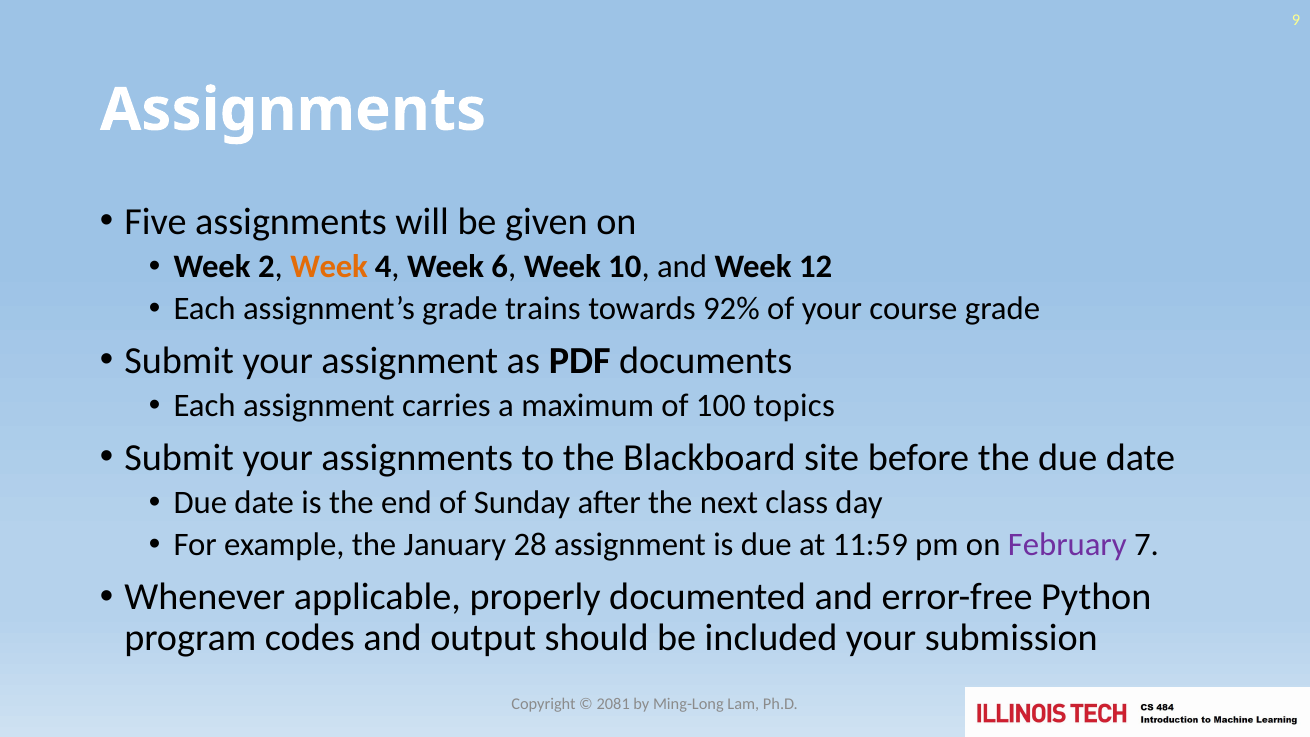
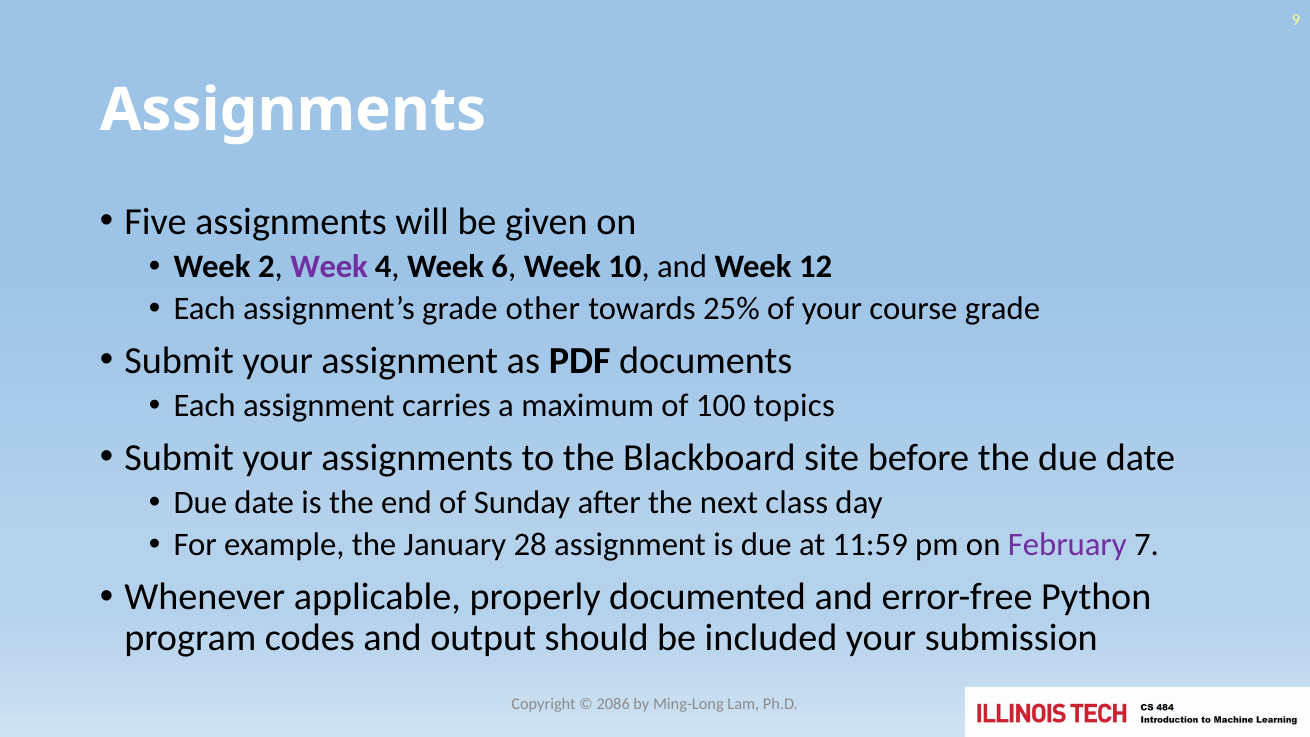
Week colour: orange -> purple (329, 267)
trains: trains -> other (543, 309)
92%: 92% -> 25% (731, 309)
2081: 2081 -> 2086 (613, 704)
